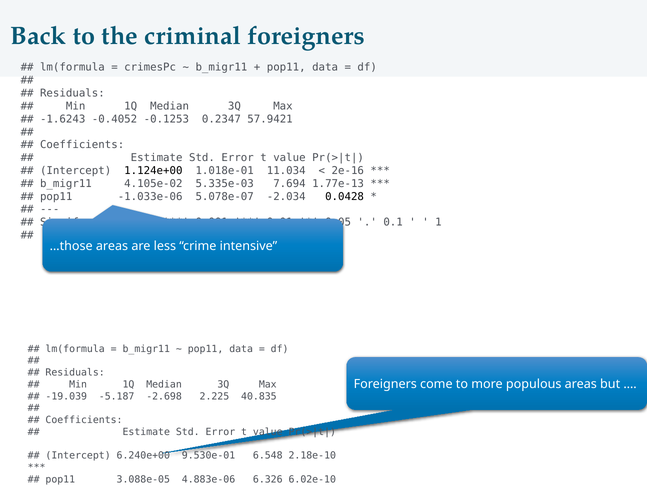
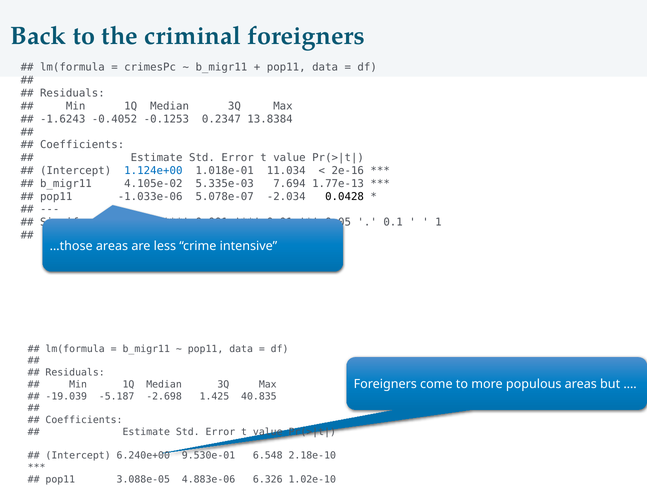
57.9421: 57.9421 -> 13.8384 (270, 119)
1.124e+00 colour: black -> blue (153, 171)
2.225: 2.225 -> 1.425 (214, 396)
6.02e-10: 6.02e-10 -> 1.02e-10 (312, 479)
